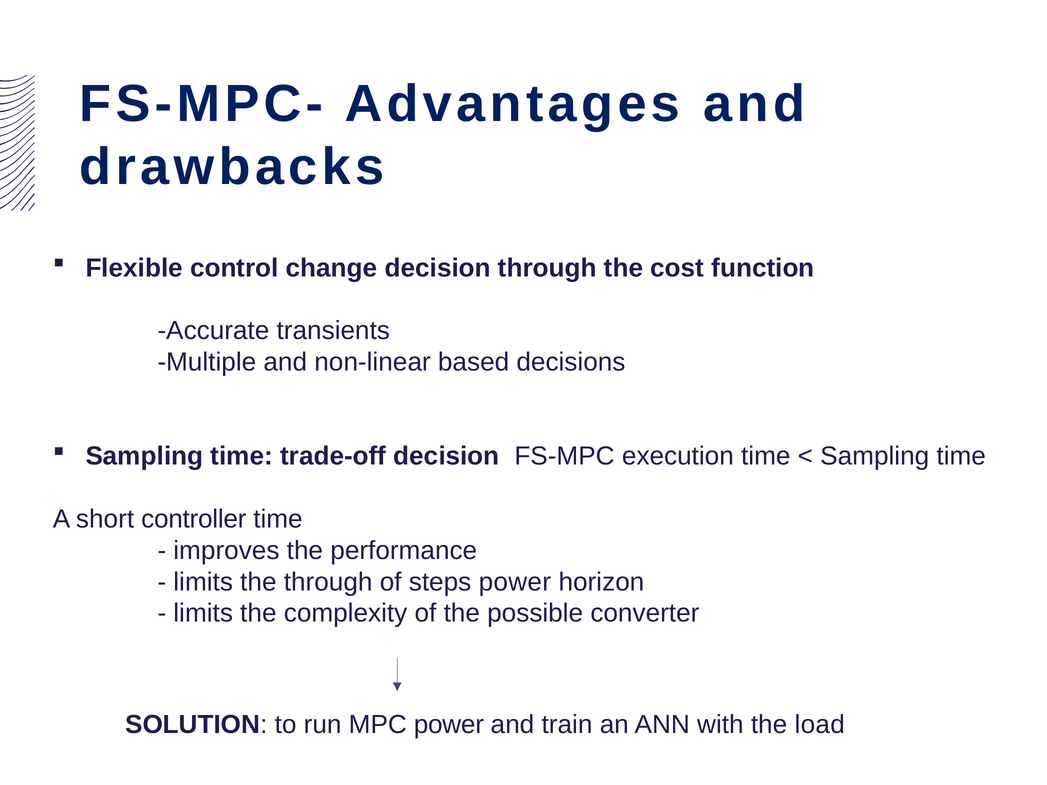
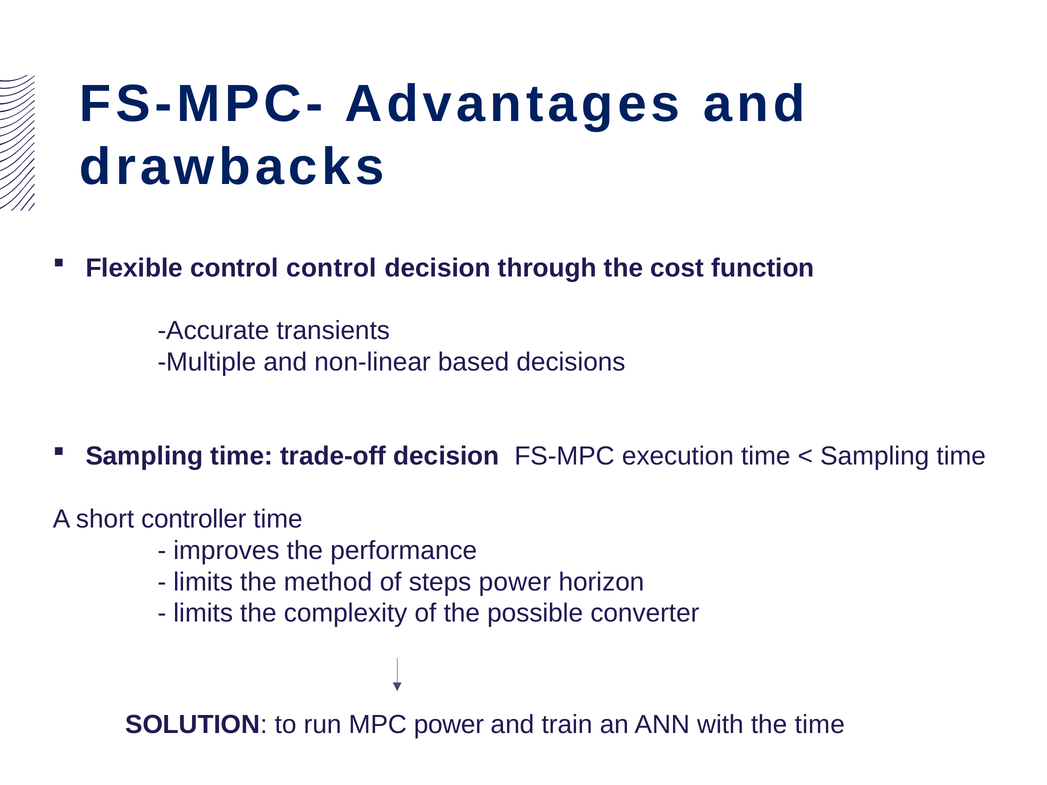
control change: change -> control (332, 268)
the through: through -> method (328, 582)
the load: load -> time (820, 725)
